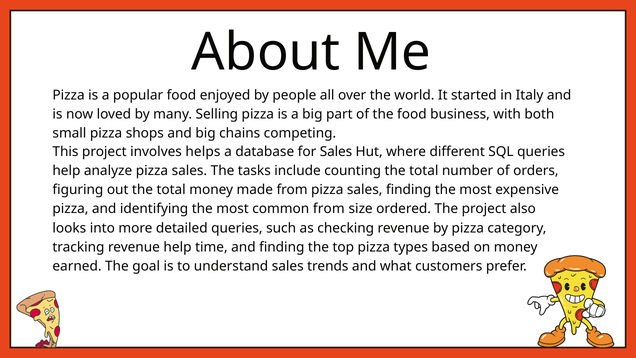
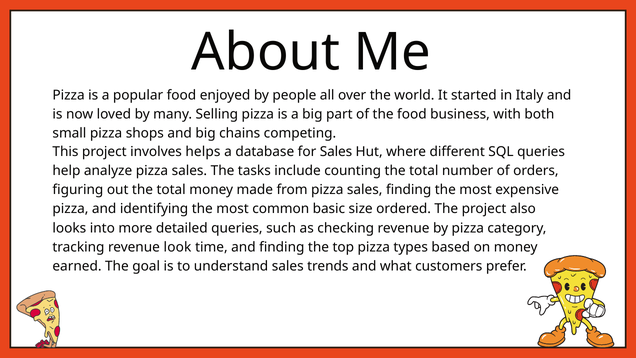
common from: from -> basic (329, 209)
revenue help: help -> look (177, 247)
